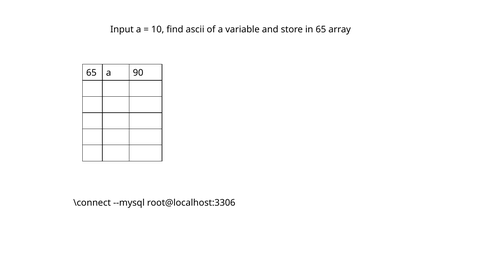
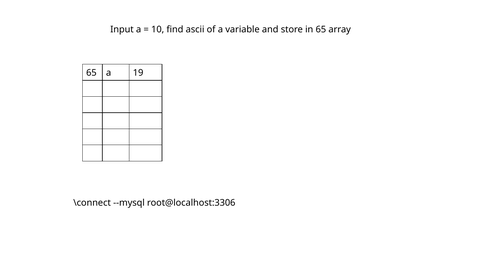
90: 90 -> 19 (138, 73)
